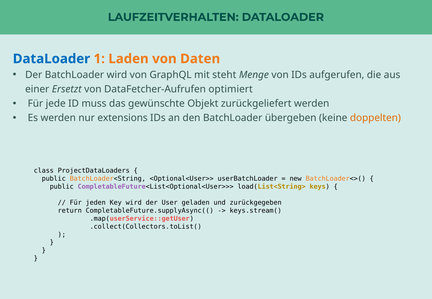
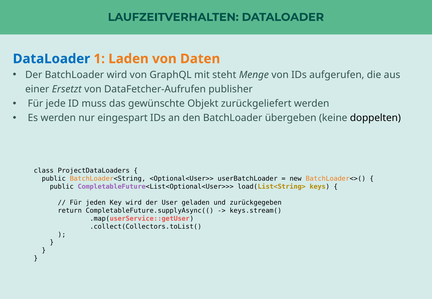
optimiert: optimiert -> publisher (231, 89)
extensions: extensions -> eingespart (123, 118)
doppelten colour: orange -> black (375, 118)
